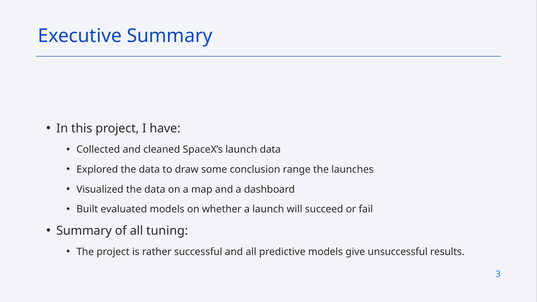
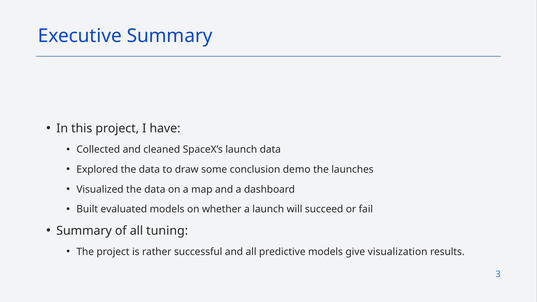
range: range -> demo (297, 170)
unsuccessful: unsuccessful -> visualization (398, 252)
